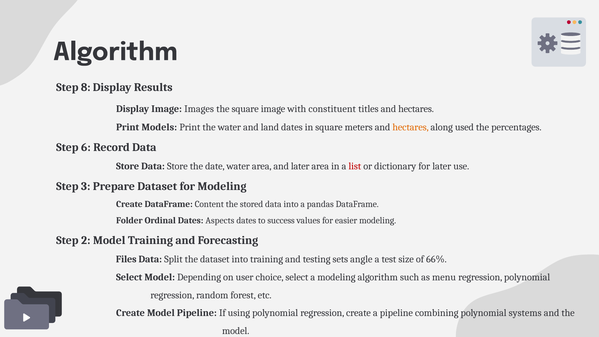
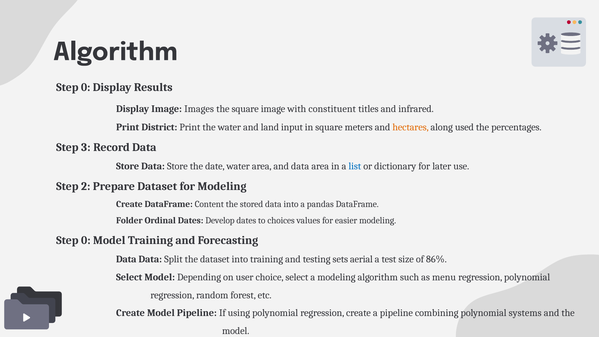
8: 8 -> 0 (86, 87)
titles and hectares: hectares -> infrared (416, 109)
Models: Models -> District (159, 127)
land dates: dates -> input (292, 127)
6: 6 -> 3 (86, 147)
and later: later -> data (300, 166)
list colour: red -> blue (355, 166)
3: 3 -> 2 (86, 186)
Aspects: Aspects -> Develop (220, 221)
success: success -> choices (281, 221)
2: 2 -> 0 (86, 240)
Files: Files -> Data (126, 259)
angle: angle -> aerial (361, 259)
66%: 66% -> 86% (436, 259)
